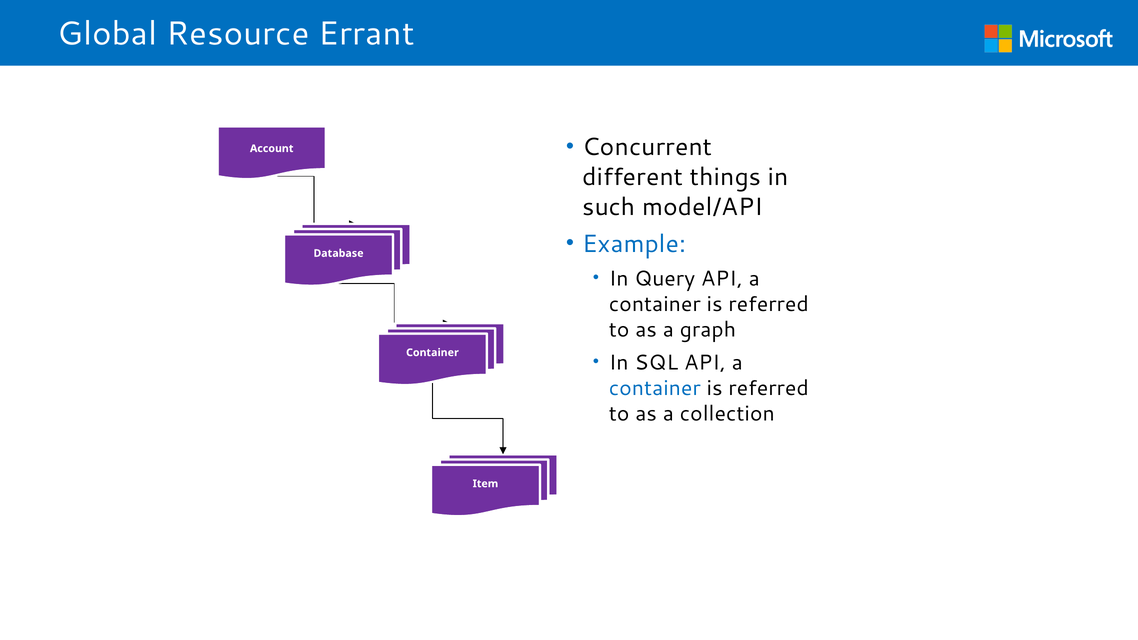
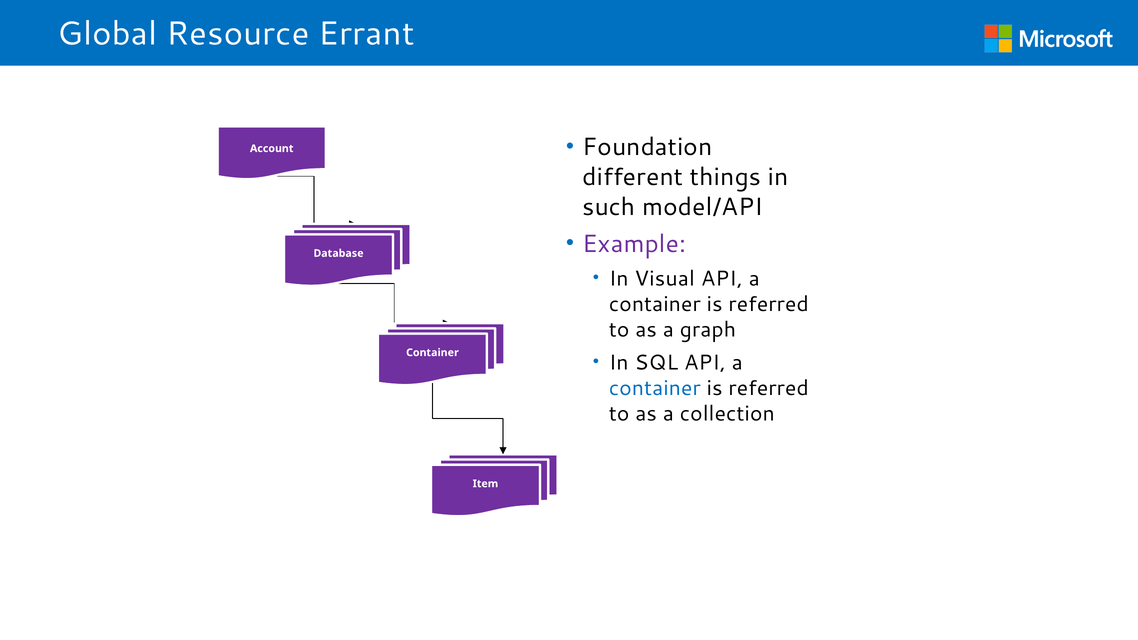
Concurrent: Concurrent -> Foundation (647, 147)
Example colour: blue -> purple (634, 244)
Query: Query -> Visual (665, 279)
